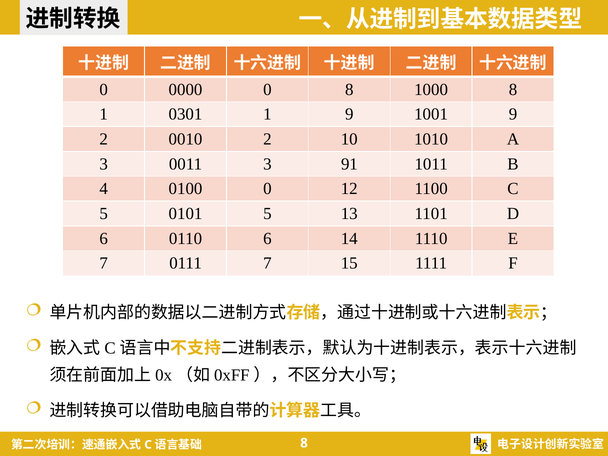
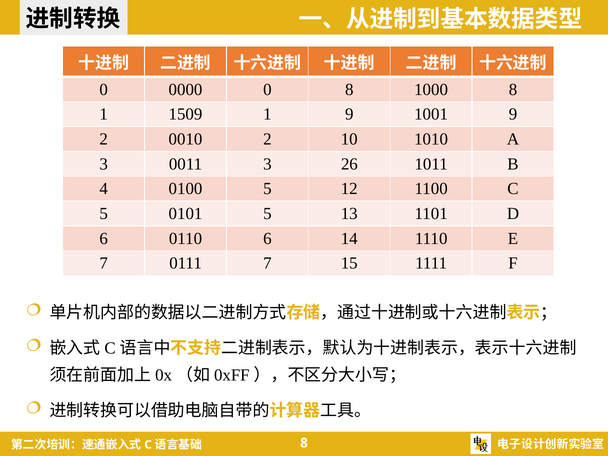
0301: 0301 -> 1509 (185, 114)
91: 91 -> 26 (349, 164)
0100 0: 0 -> 5 (267, 189)
